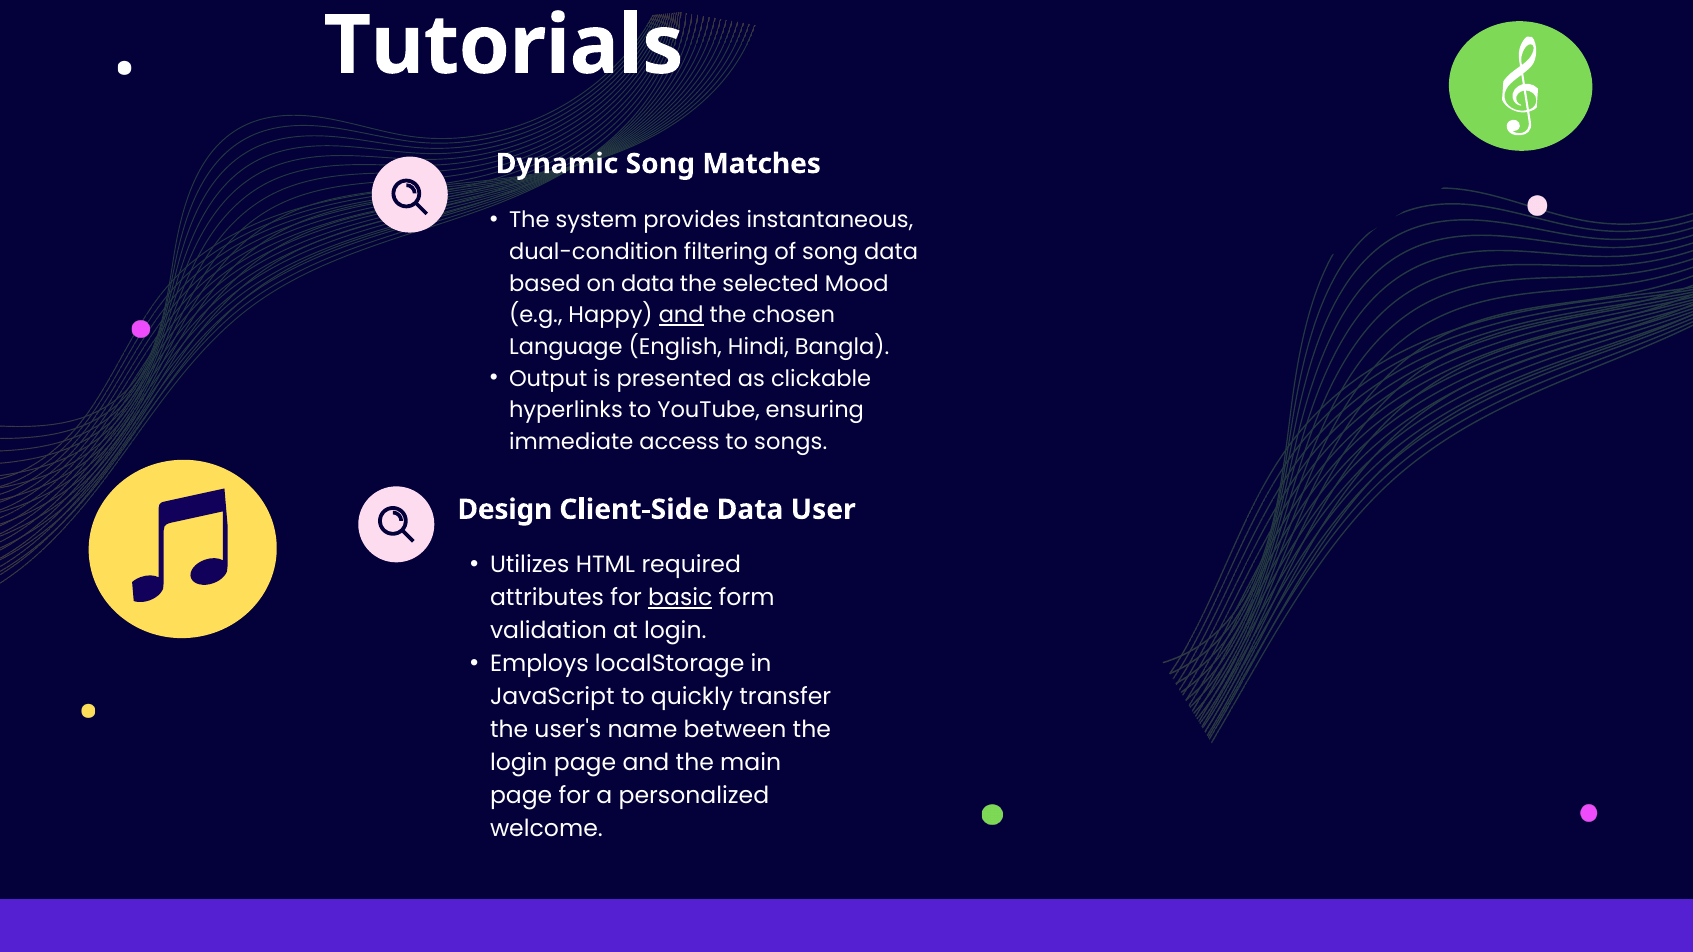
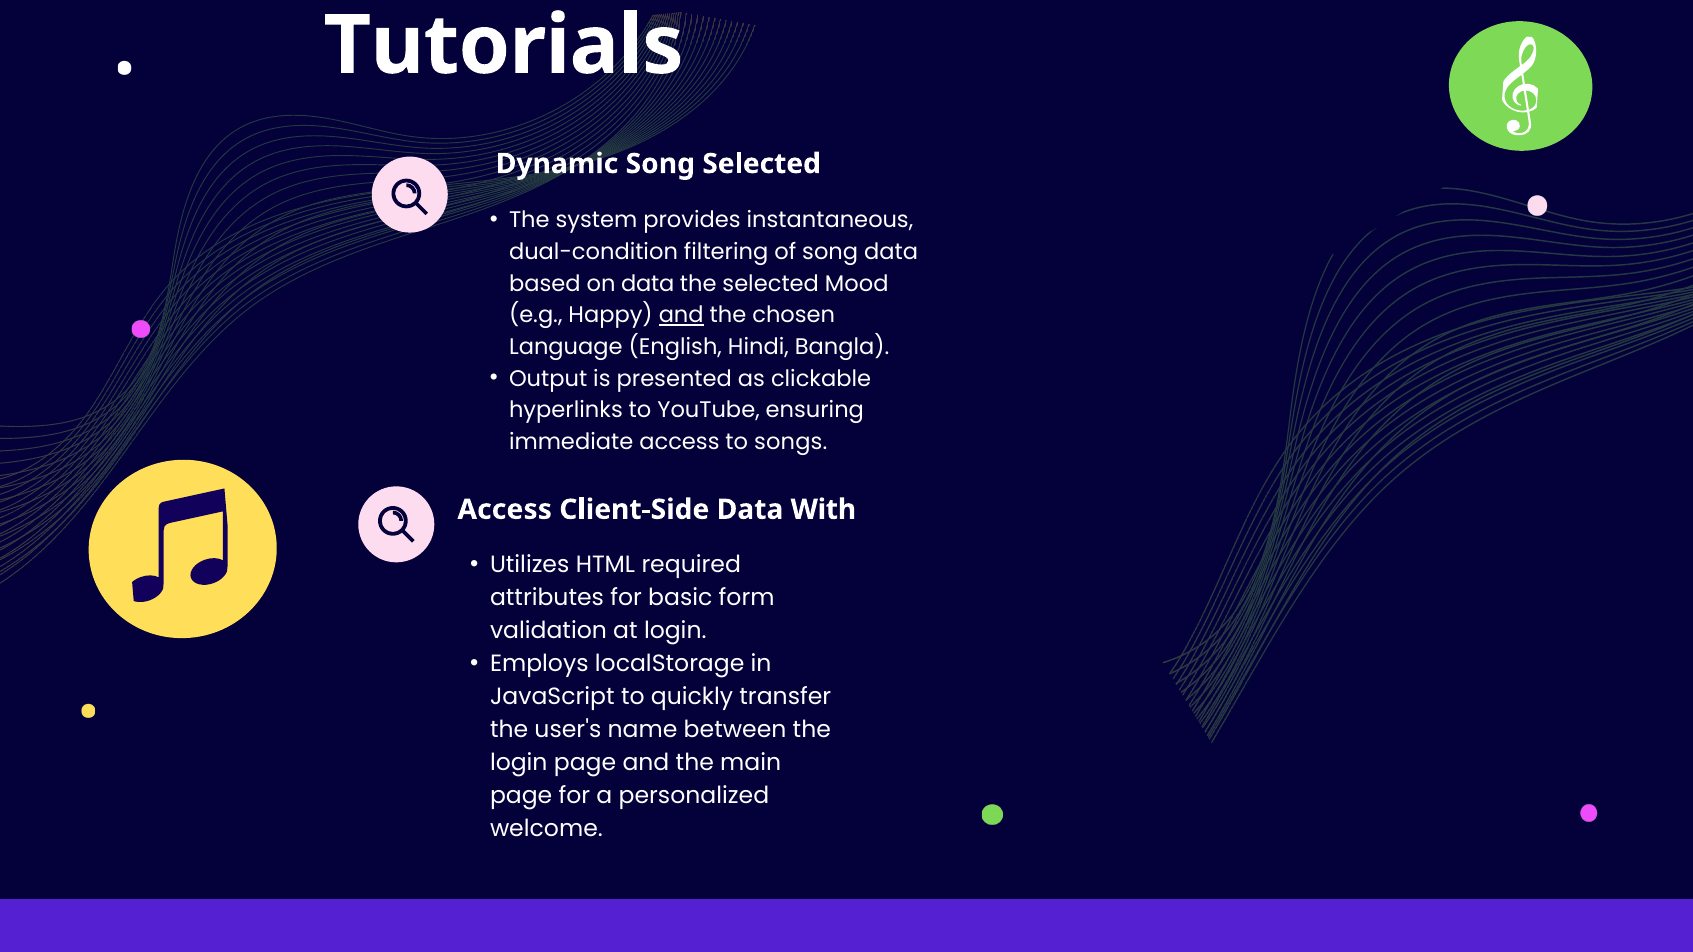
Song Matches: Matches -> Selected (762, 164)
Design: Design -> Access (505, 510)
User: User -> With (823, 510)
basic underline: present -> none (680, 598)
